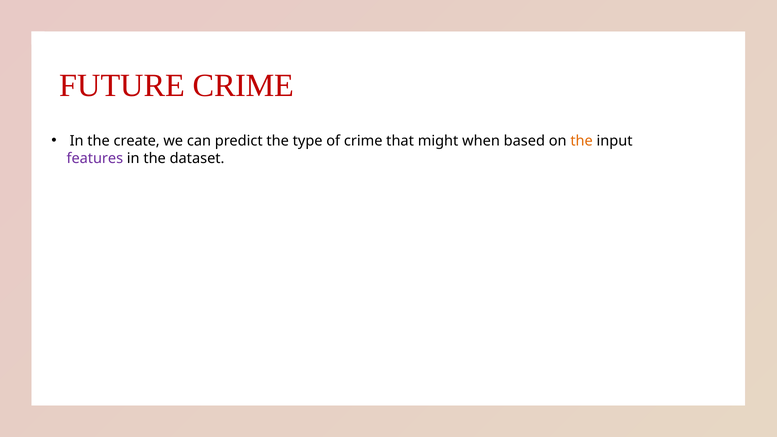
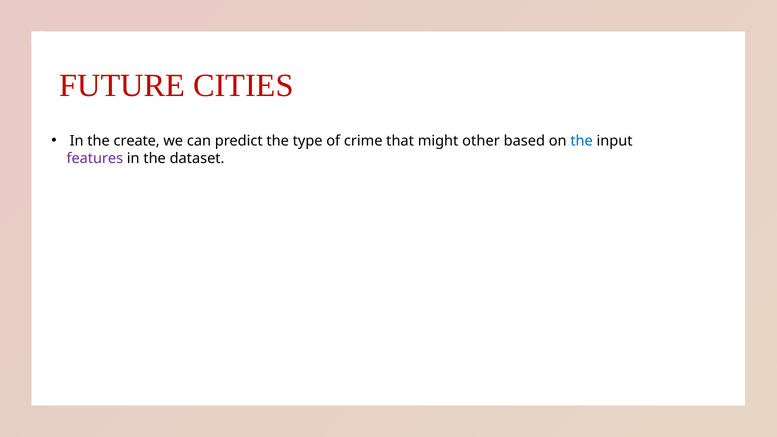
FUTURE CRIME: CRIME -> CITIES (243, 85)
when: when -> other (481, 141)
the colour: orange -> blue (582, 141)
